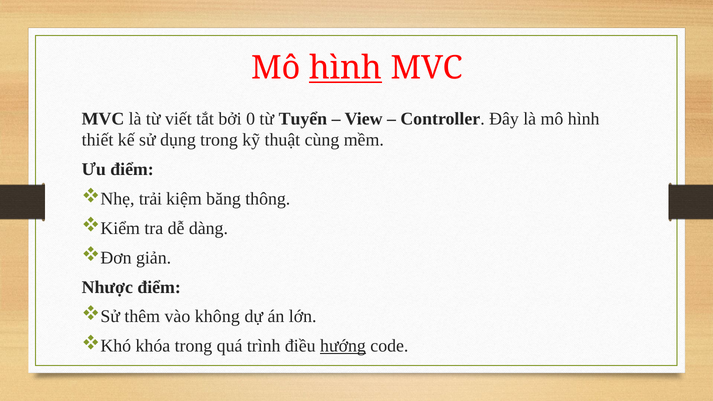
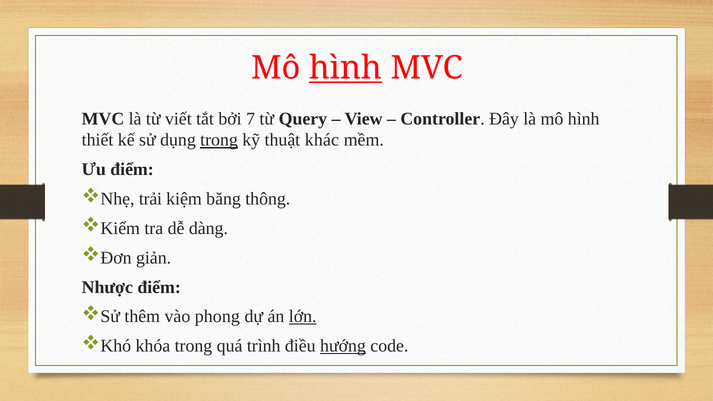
0: 0 -> 7 (251, 119)
Tuyển: Tuyển -> Query (303, 119)
trong underline: none -> present (219, 140)
cùng: cùng -> khác (322, 140)
không: không -> phong (217, 317)
lớn underline: none -> present (303, 317)
